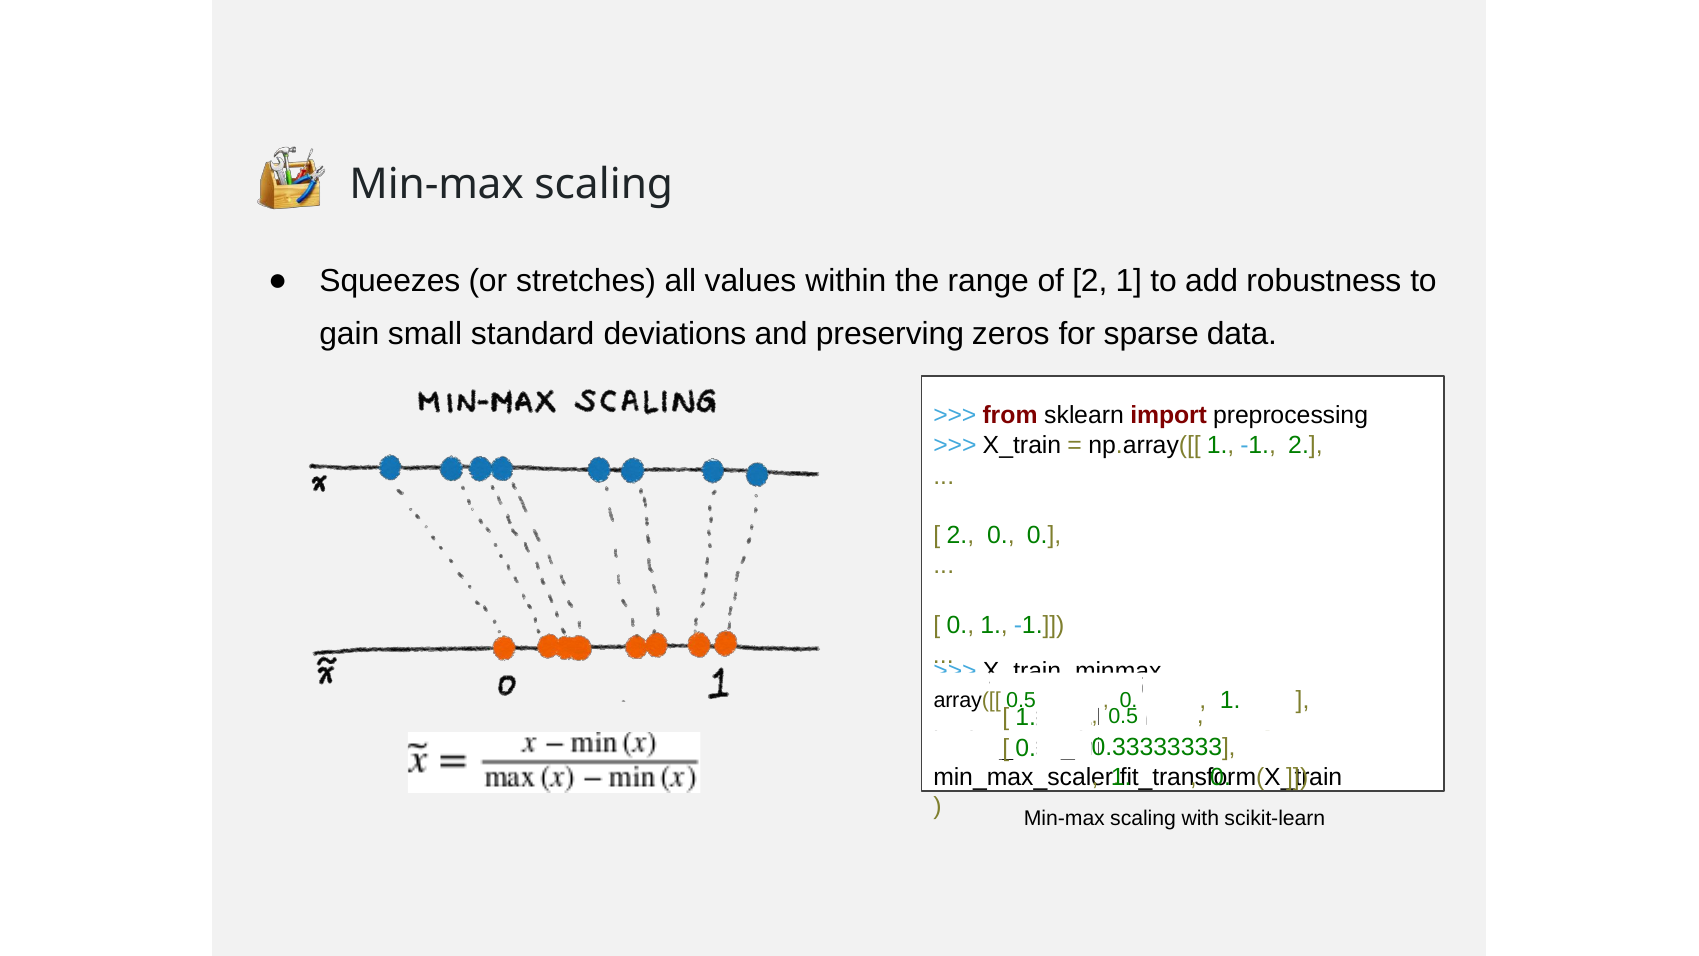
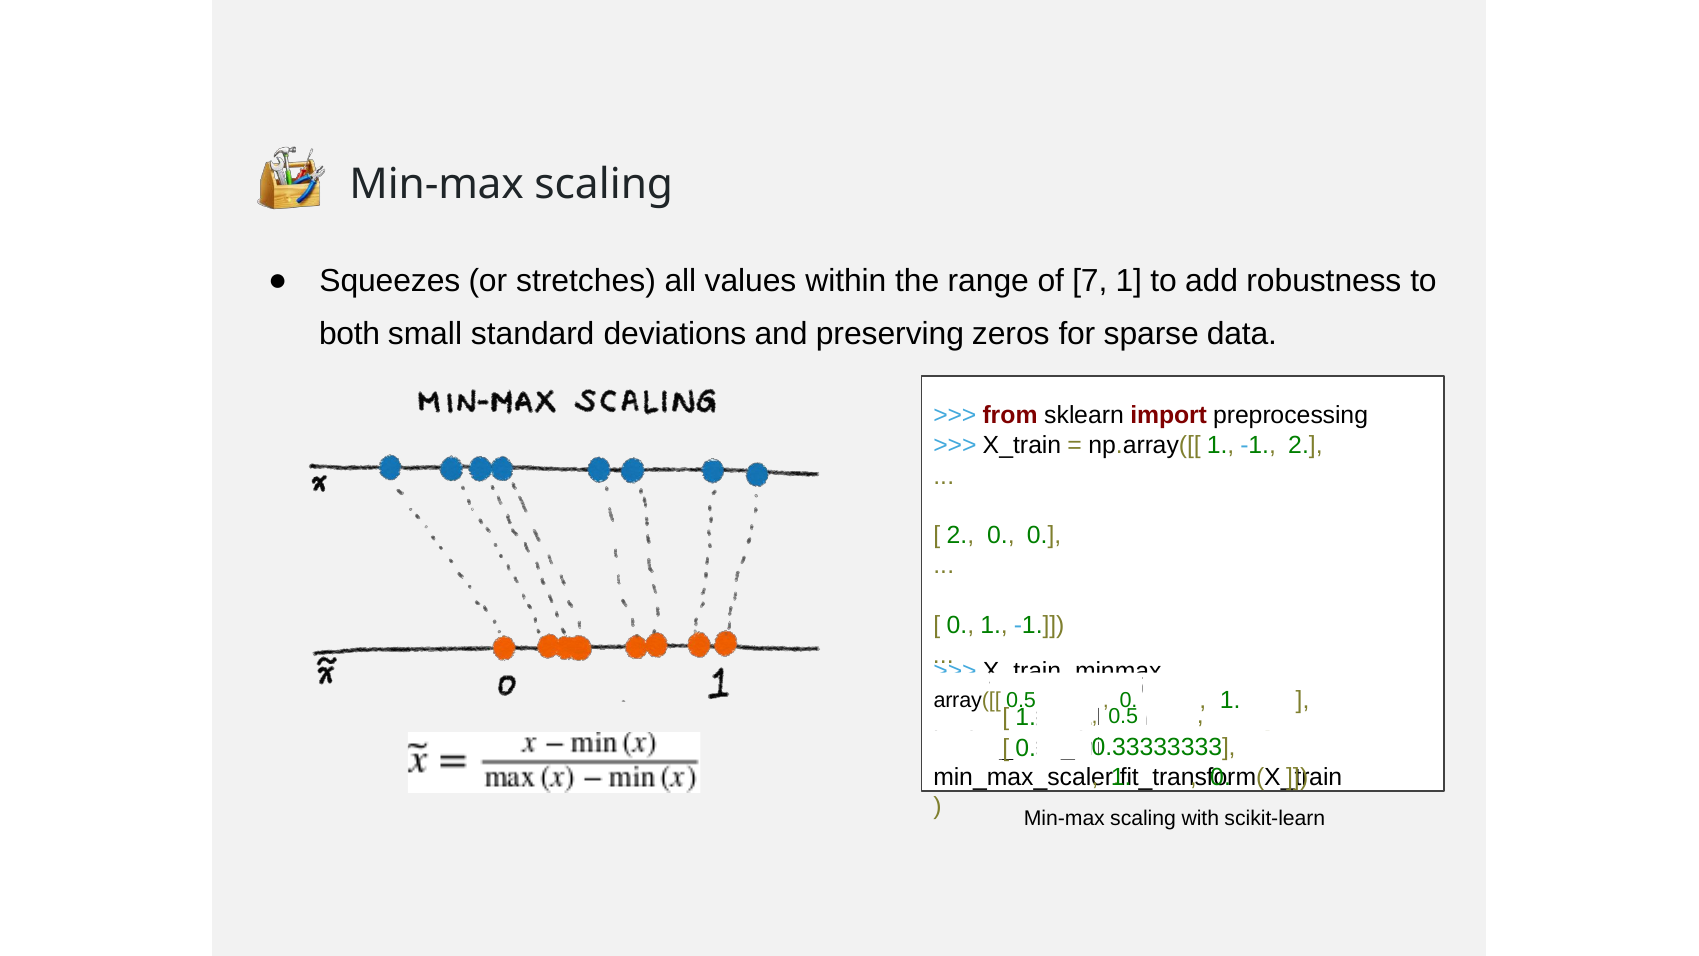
of 2: 2 -> 7 (1090, 281)
gain: gain -> both (350, 333)
